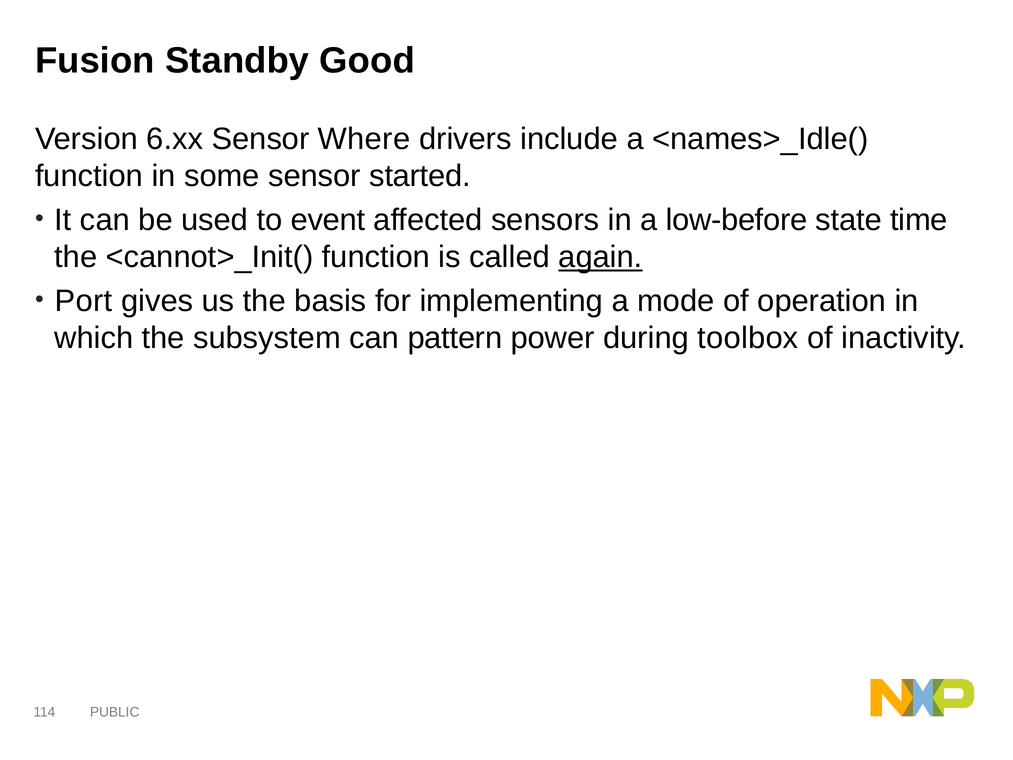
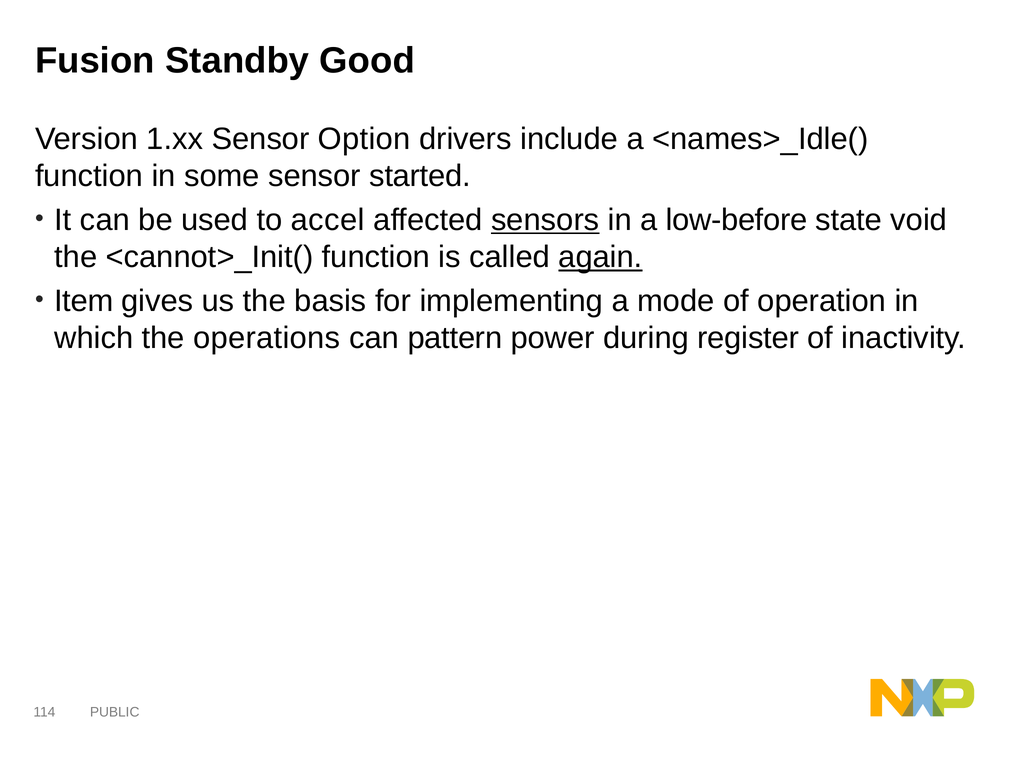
6.xx: 6.xx -> 1.xx (175, 139)
Where: Where -> Option (364, 139)
event: event -> accel (328, 220)
sensors underline: none -> present (545, 220)
time: time -> void (919, 220)
Port: Port -> Item (84, 301)
subsystem: subsystem -> operations (267, 338)
toolbox: toolbox -> register (748, 338)
